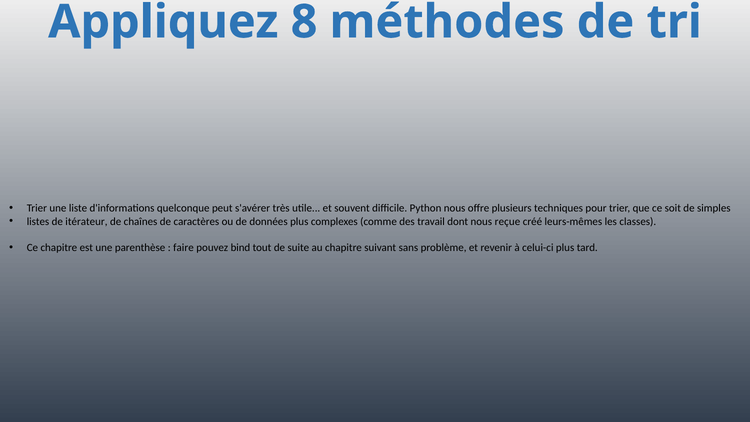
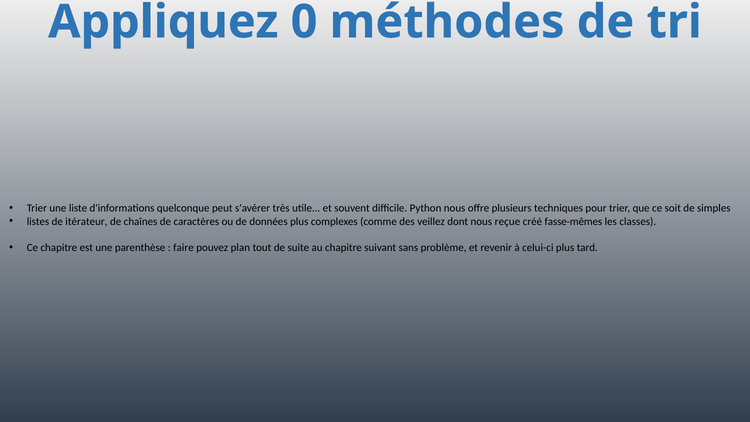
8: 8 -> 0 (304, 22)
travail: travail -> veillez (431, 221)
leurs-mêmes: leurs-mêmes -> fasse-mêmes (573, 221)
bind: bind -> plan (240, 248)
